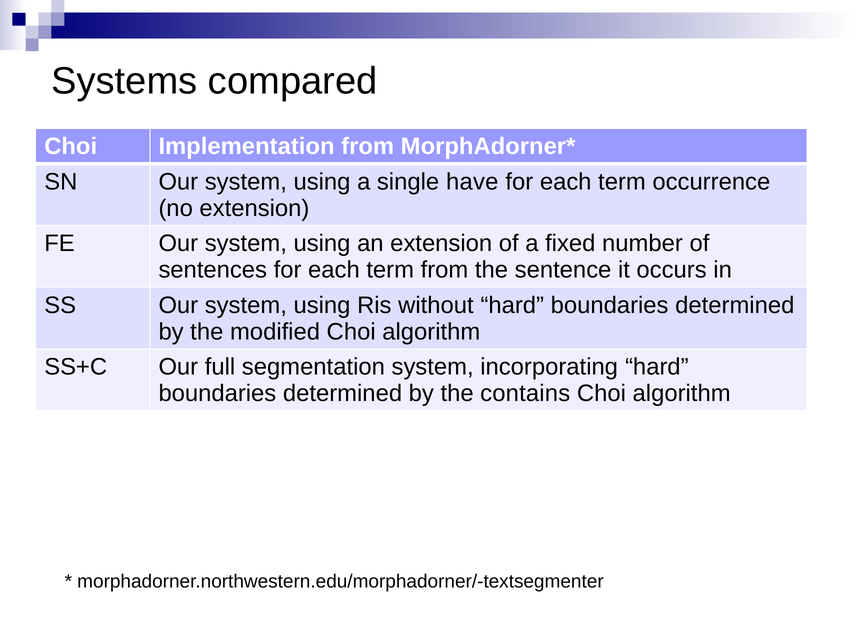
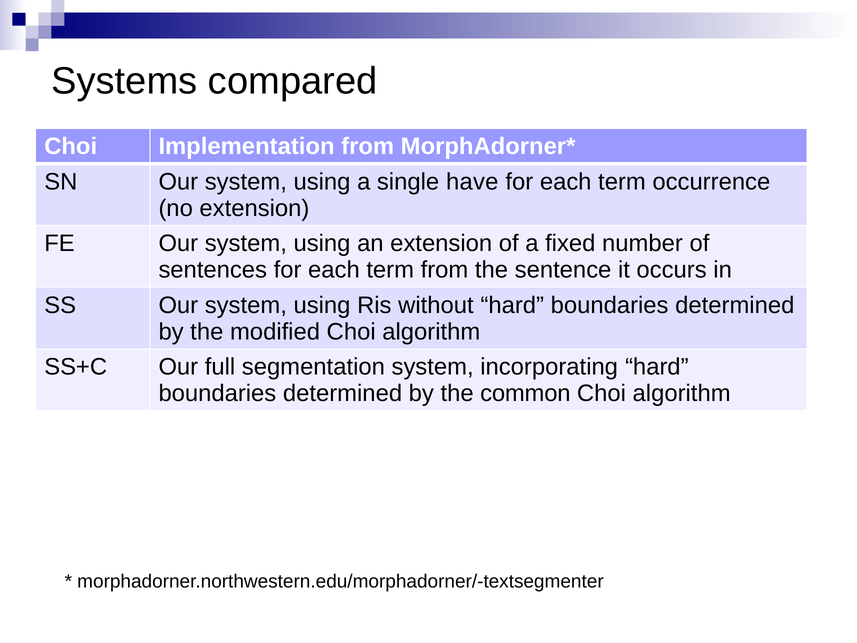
contains: contains -> common (525, 393)
